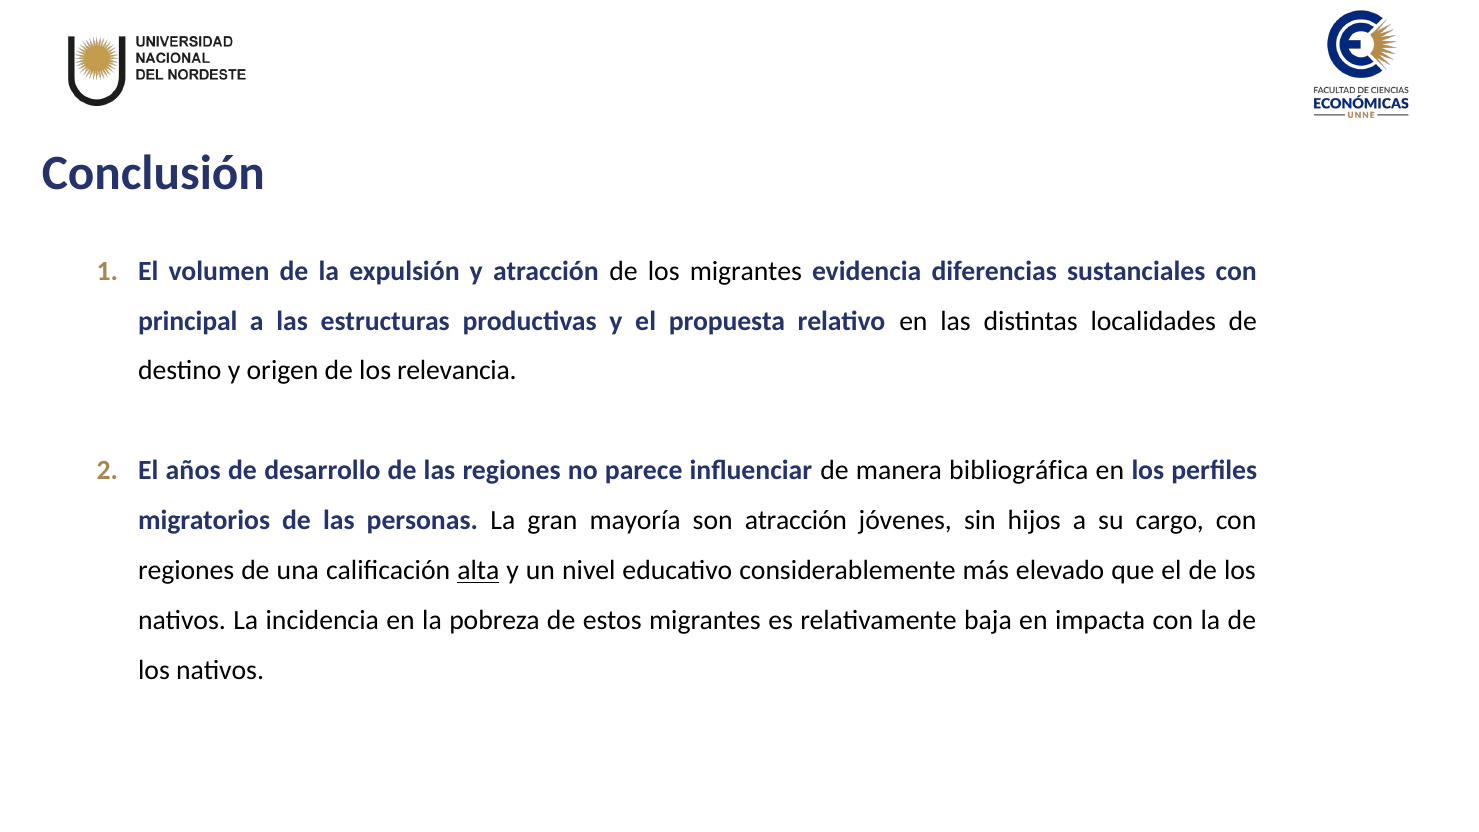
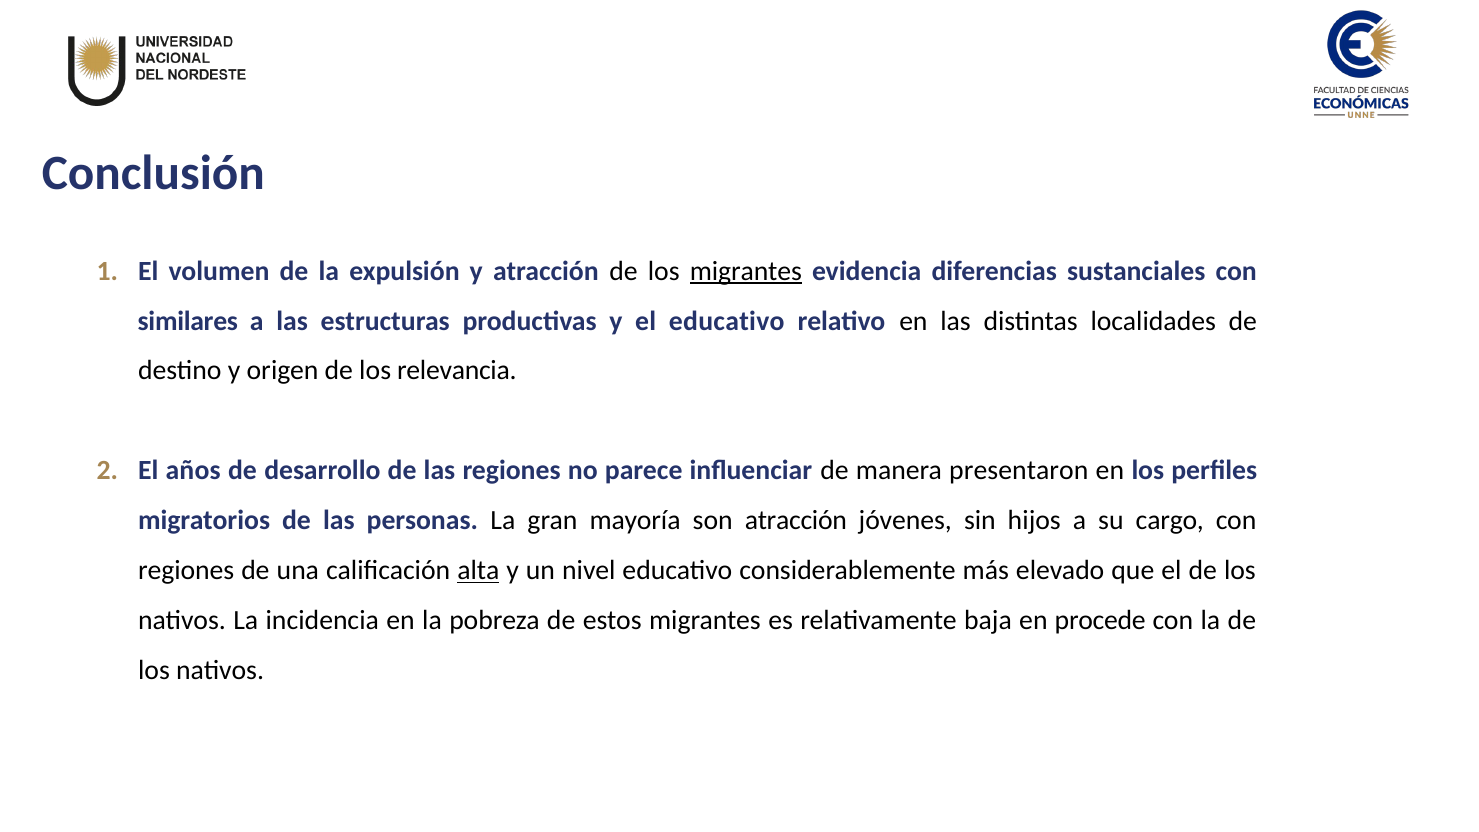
migrantes underline: none -> present (746, 271)
principal: principal -> similares (188, 321)
el propuesta: propuesta -> educativo (727, 321)
bibliográfica: bibliográfica -> presentaron (1019, 471)
impacta: impacta -> procede (1100, 620)
